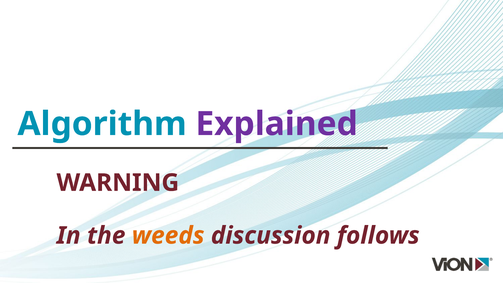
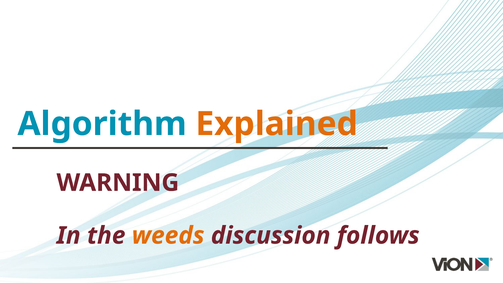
Explained colour: purple -> orange (277, 124)
